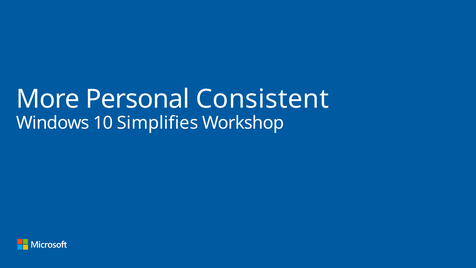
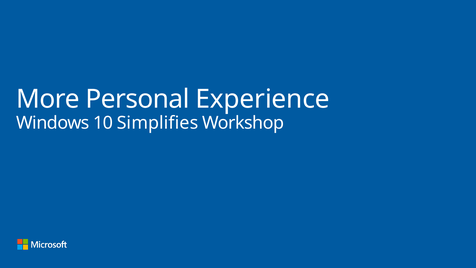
Consistent: Consistent -> Experience (263, 99)
